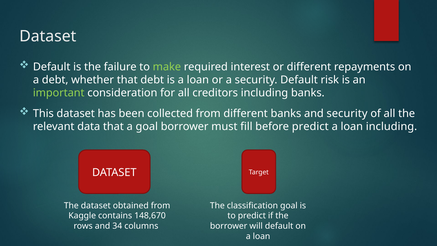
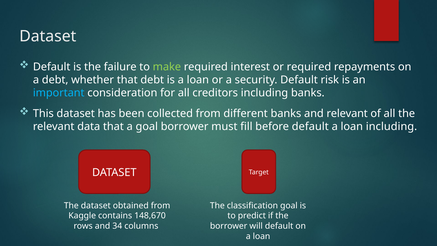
or different: different -> required (309, 67)
important colour: light green -> light blue (59, 93)
and security: security -> relevant (347, 113)
before predict: predict -> default (310, 126)
